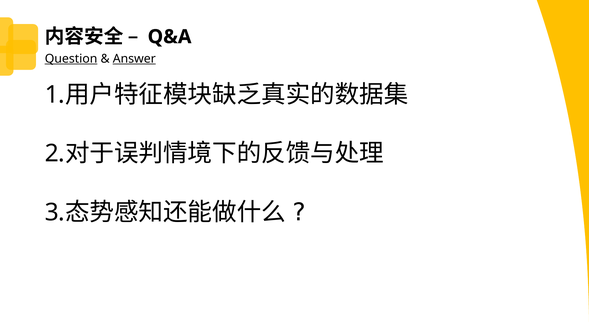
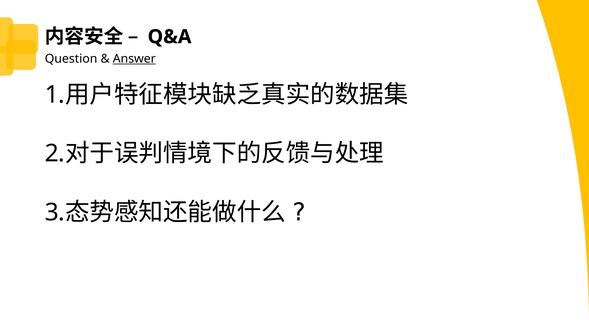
Question underline: present -> none (71, 59)
